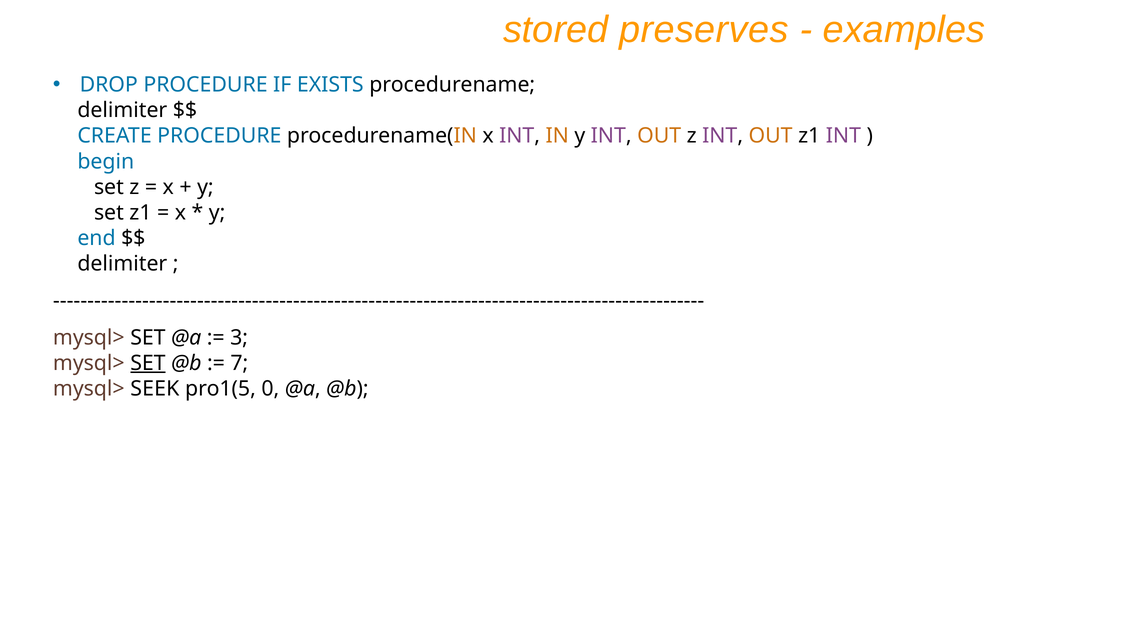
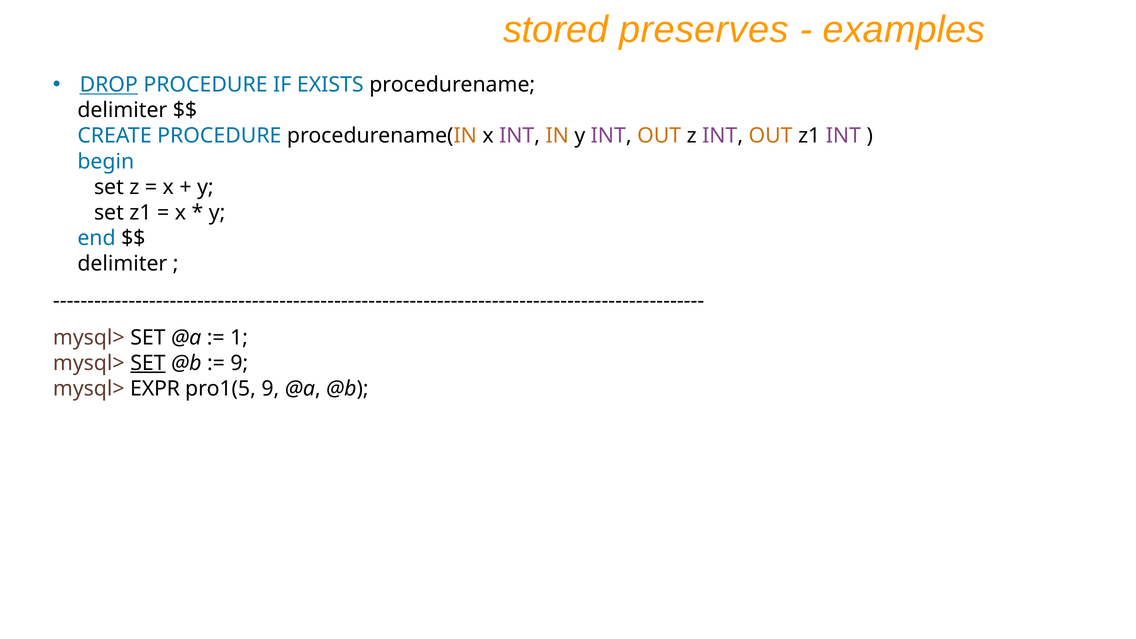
DROP underline: none -> present (109, 85)
3: 3 -> 1 (239, 338)
7: 7 -> 9 (239, 363)
SEEK: SEEK -> EXPR (155, 389)
pro1(5 0: 0 -> 9 (270, 389)
